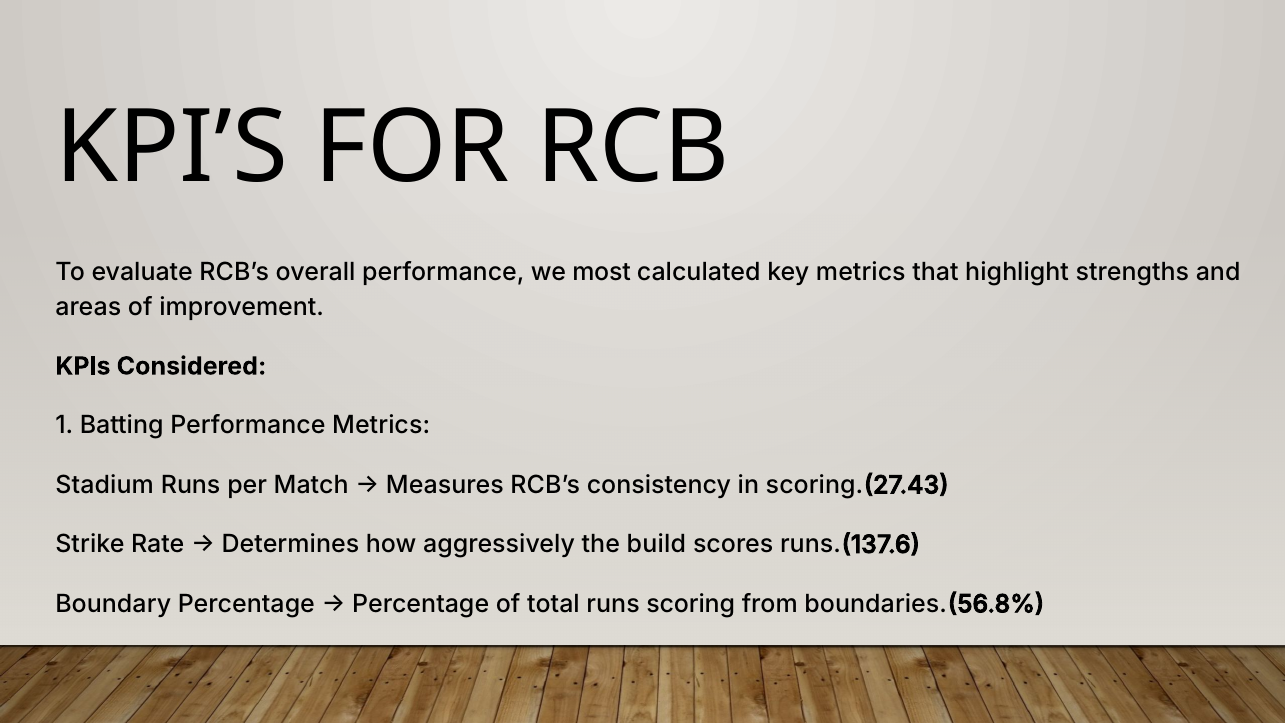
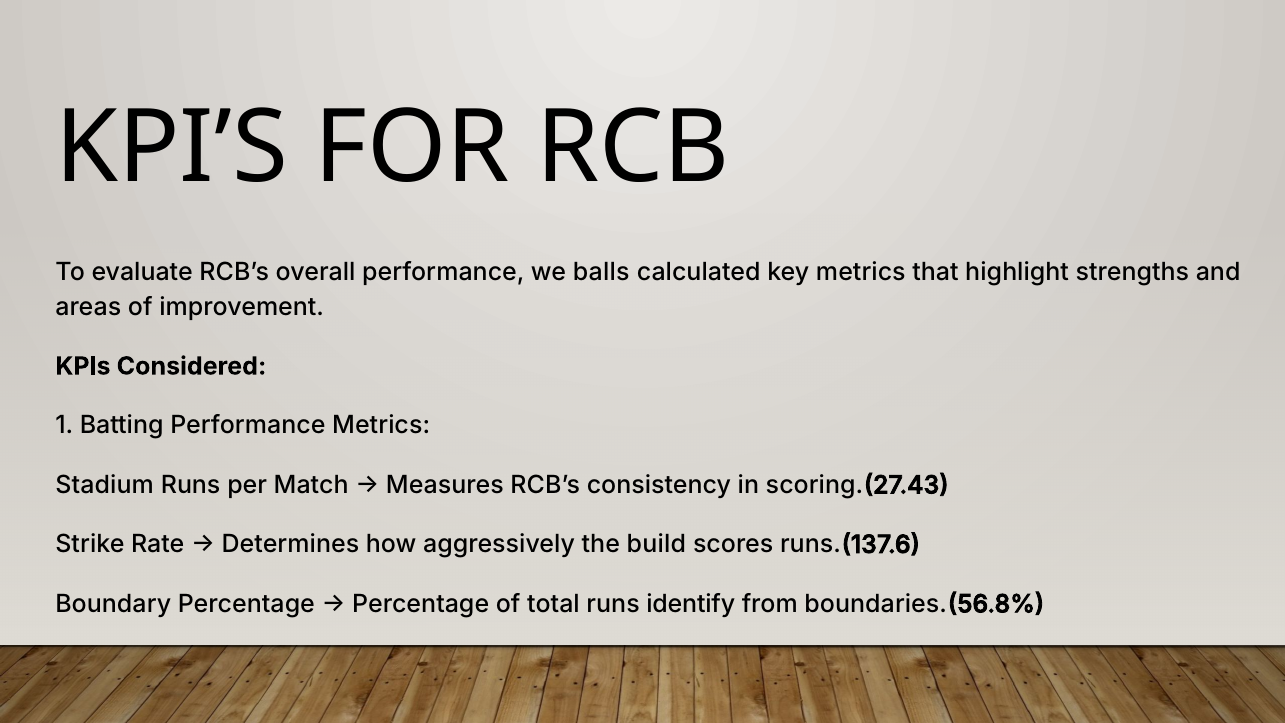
most: most -> balls (601, 272)
scoring: scoring -> identify (691, 604)
